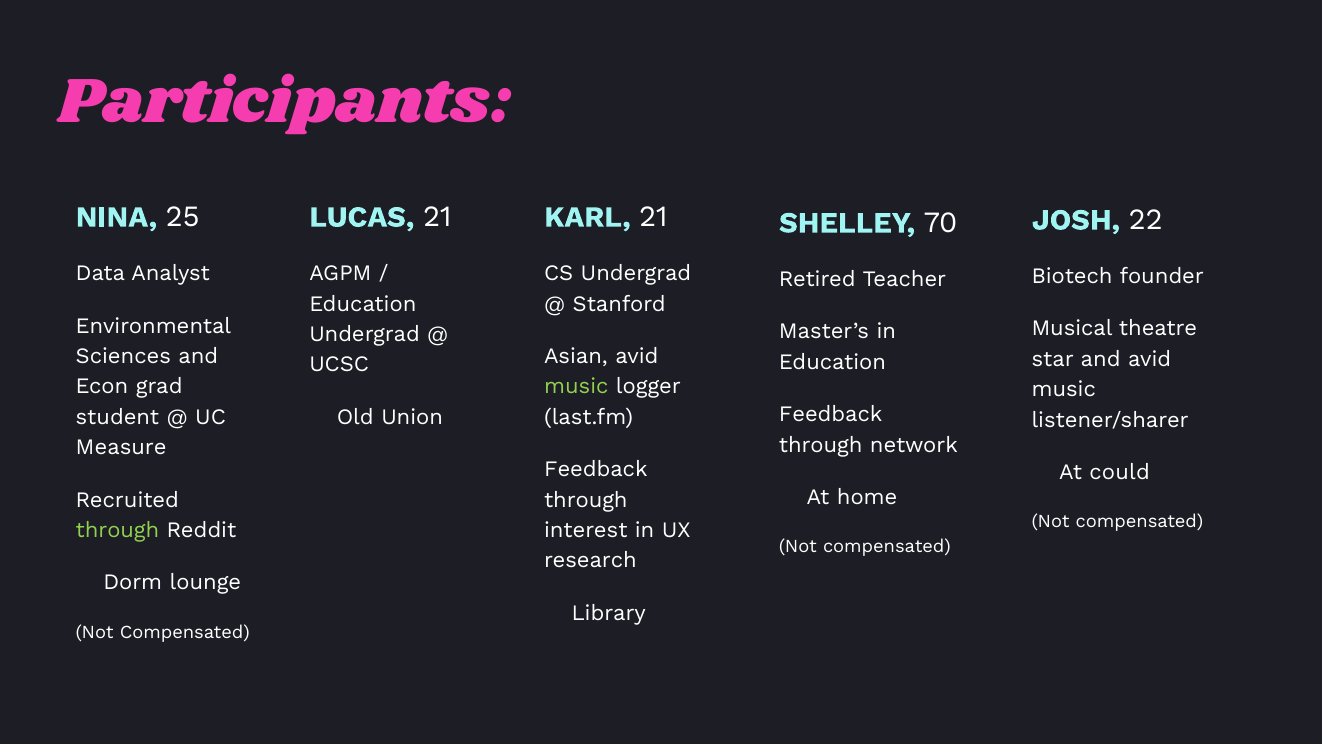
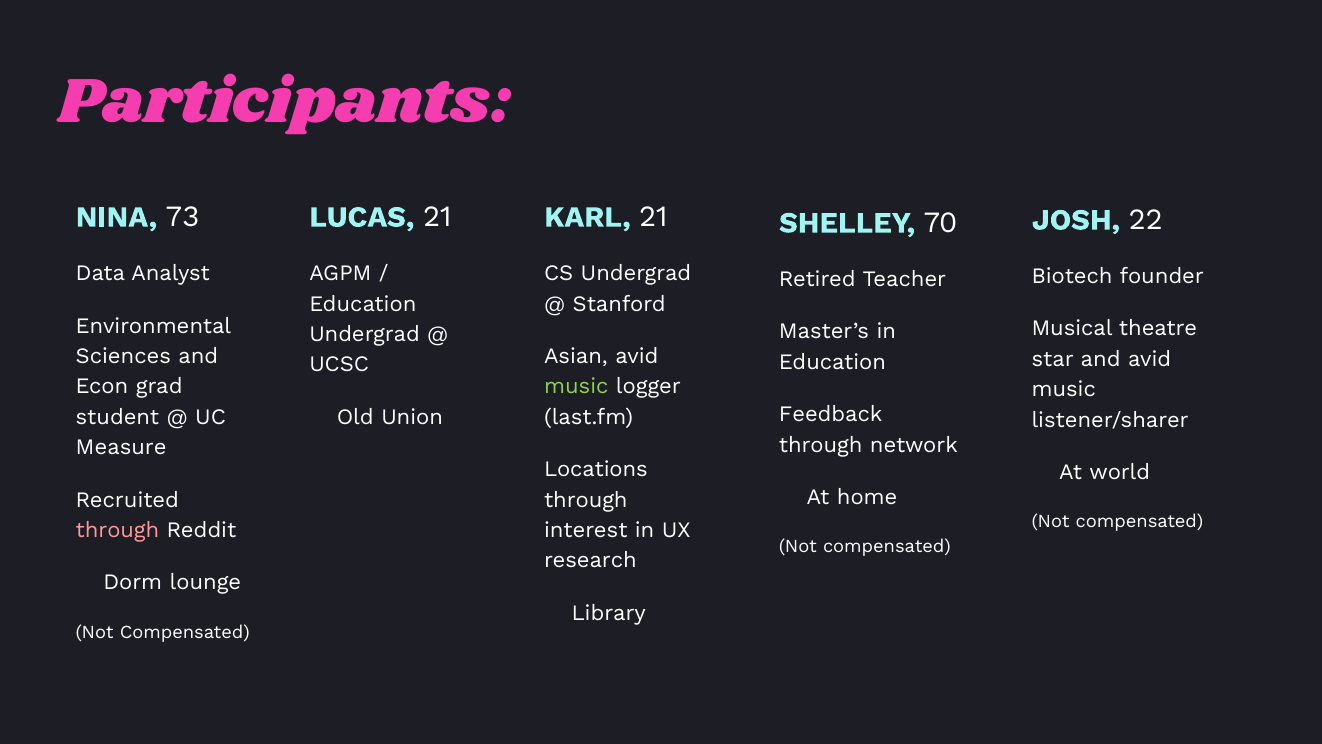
25: 25 -> 73 (183, 217)
Feedback: Feedback -> Locations (596, 469)
could: could -> world (1120, 472)
through colour: light green -> pink (117, 530)
